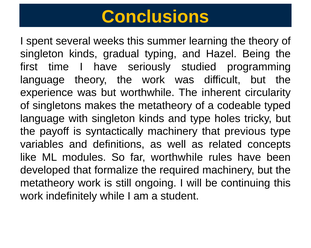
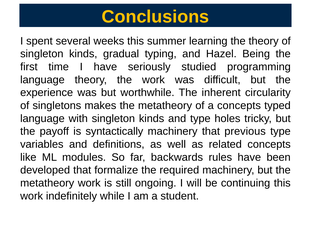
a codeable: codeable -> concepts (239, 106)
far worthwhile: worthwhile -> backwards (177, 158)
